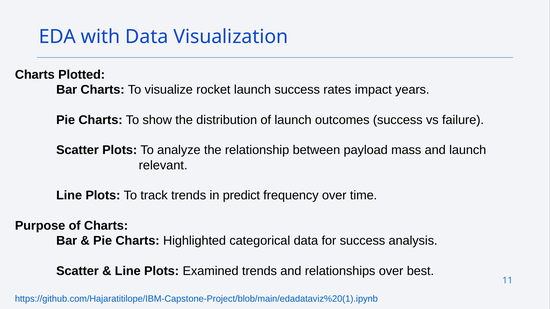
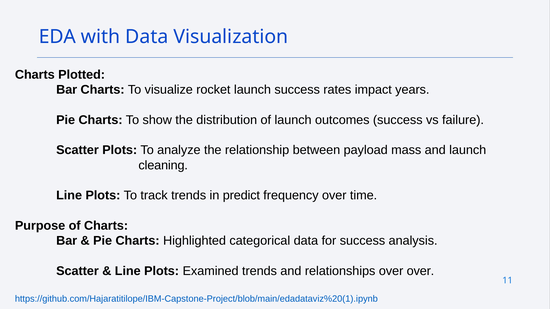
relevant: relevant -> cleaning (163, 165)
over best: best -> over (420, 271)
